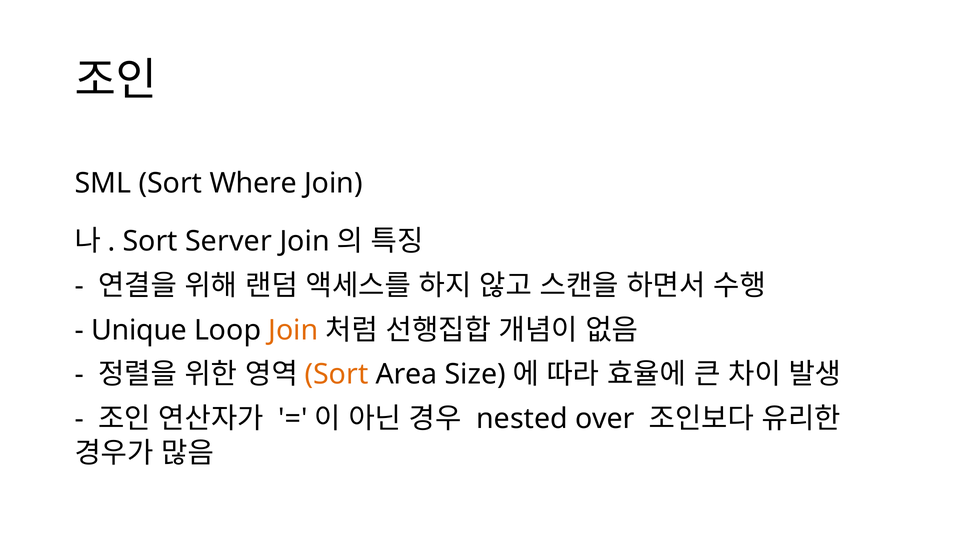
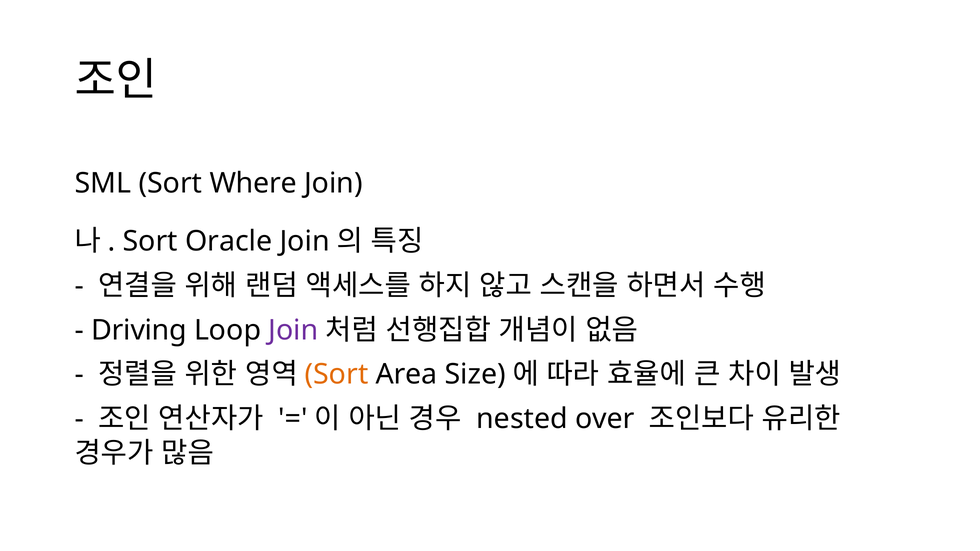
Server: Server -> Oracle (229, 241)
Unique: Unique -> Driving (139, 330)
Join colour: orange -> purple (293, 330)
